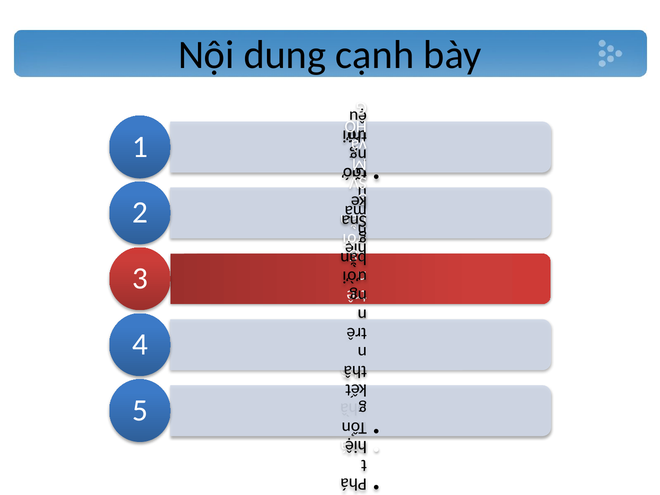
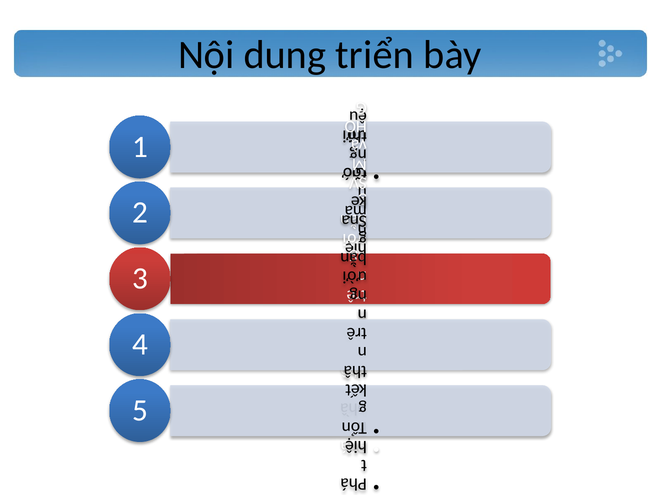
cạnh: cạnh -> triển (375, 55)
